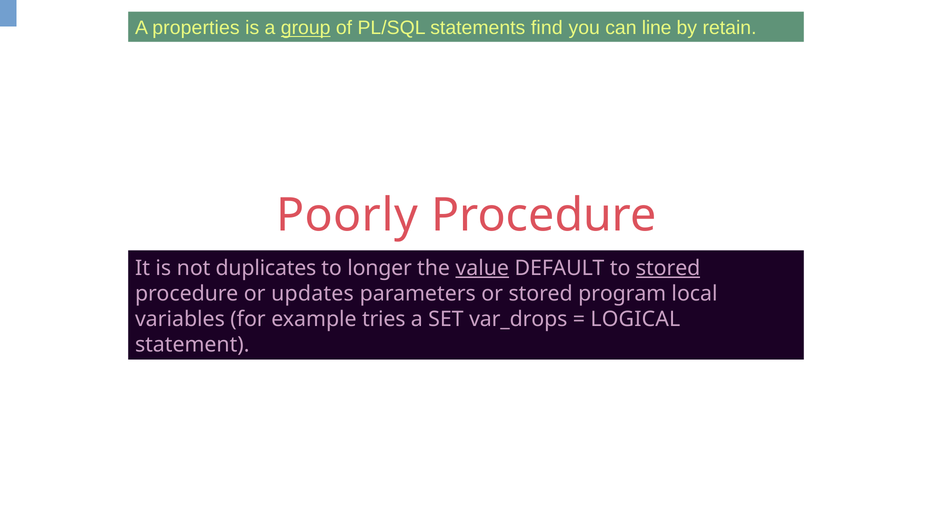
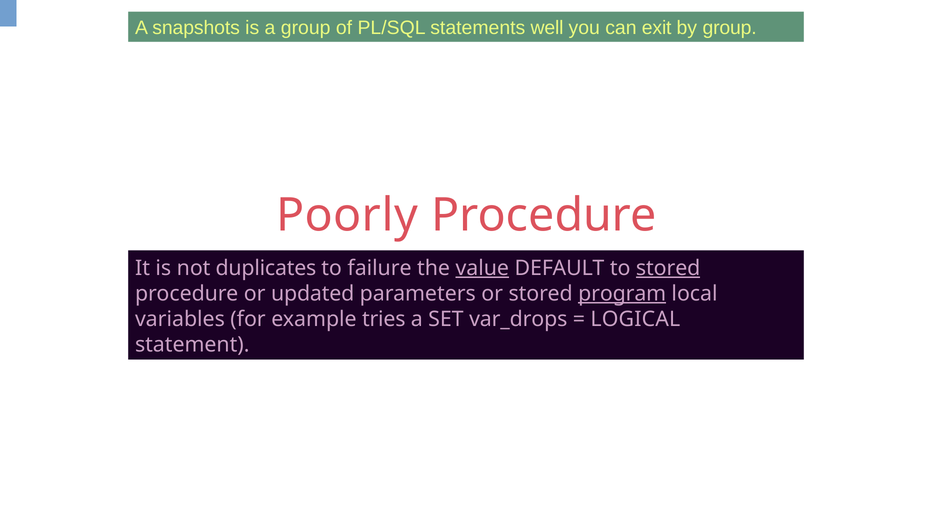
properties: properties -> snapshots (196, 28)
group underline: present -> none (306, 28)
find: find -> well (547, 28)
line: line -> exit (657, 28)
by retain: retain -> group (730, 28)
longer: longer -> failure (380, 268)
updates: updates -> updated (313, 294)
program underline: none -> present (622, 294)
